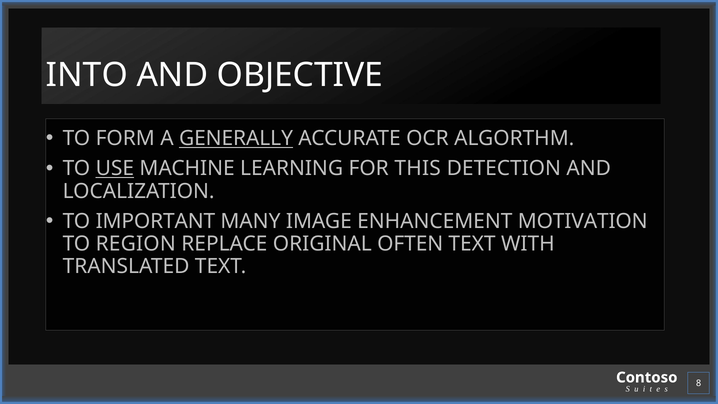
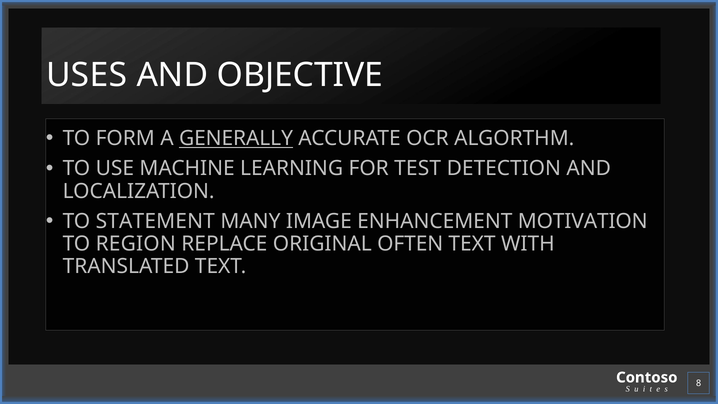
INTO: INTO -> USES (87, 75)
USE underline: present -> none (115, 168)
THIS: THIS -> TEST (418, 168)
IMPORTANT: IMPORTANT -> STATEMENT (155, 221)
